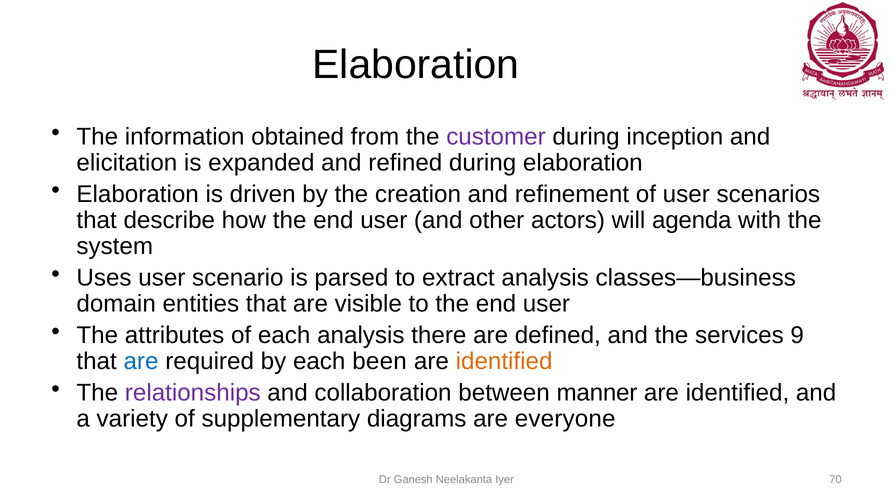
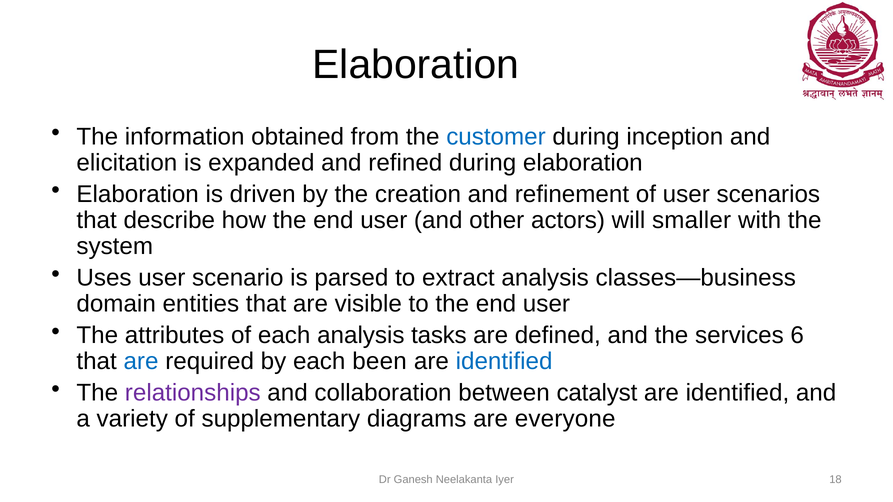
customer colour: purple -> blue (496, 137)
agenda: agenda -> smaller (692, 220)
there: there -> tasks (439, 336)
9: 9 -> 6 (797, 336)
identified colour: orange -> blue (504, 362)
manner: manner -> catalyst (597, 393)
70: 70 -> 18 (835, 480)
